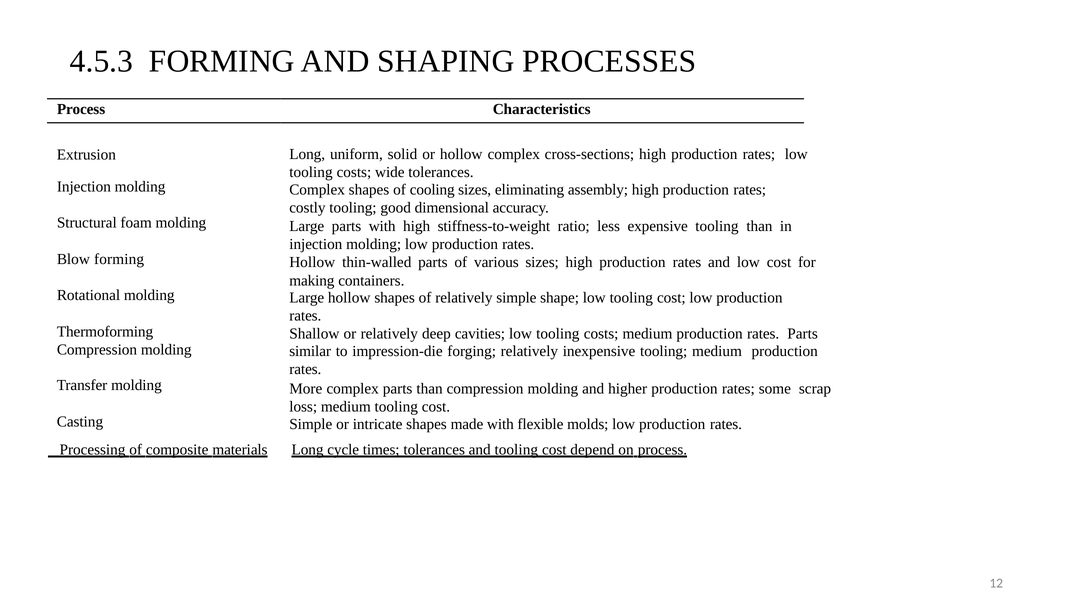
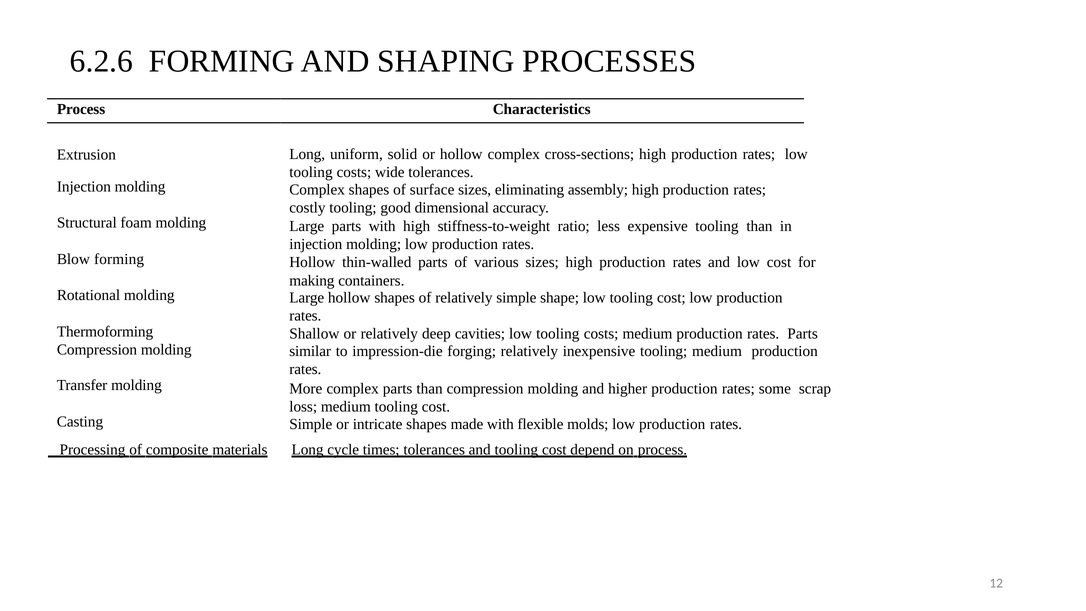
4.5.3: 4.5.3 -> 6.2.6 (102, 62)
cooling: cooling -> surface (432, 190)
